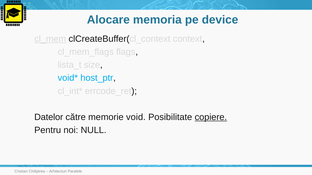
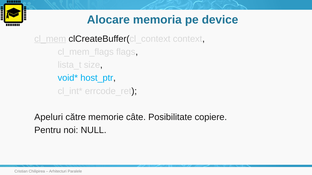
Datelor: Datelor -> Apeluri (49, 117)
void: void -> câte (136, 117)
copiere underline: present -> none (211, 117)
